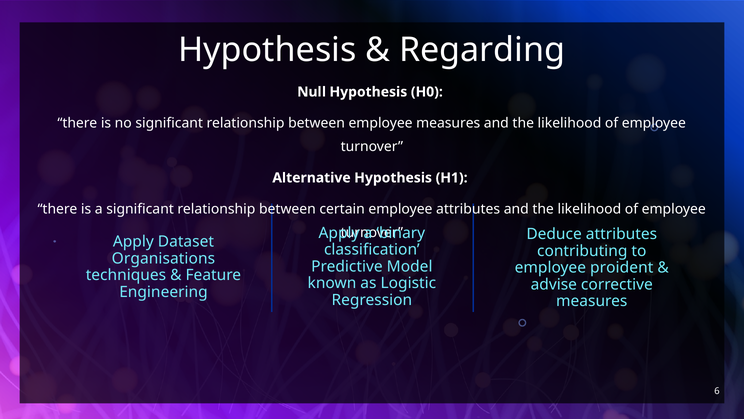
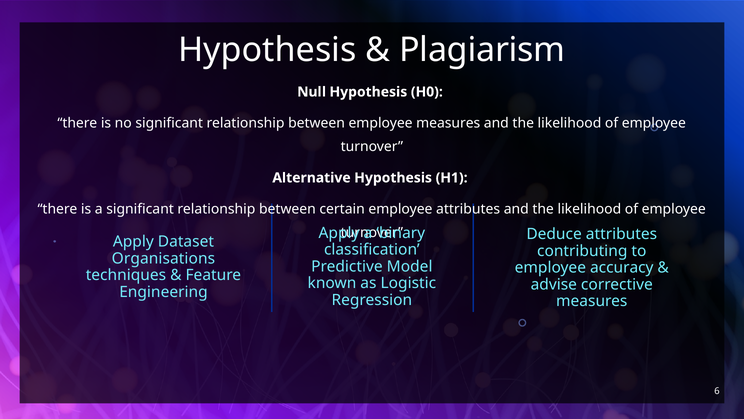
Regarding: Regarding -> Plagiarism (482, 50)
proident: proident -> accuracy (622, 267)
